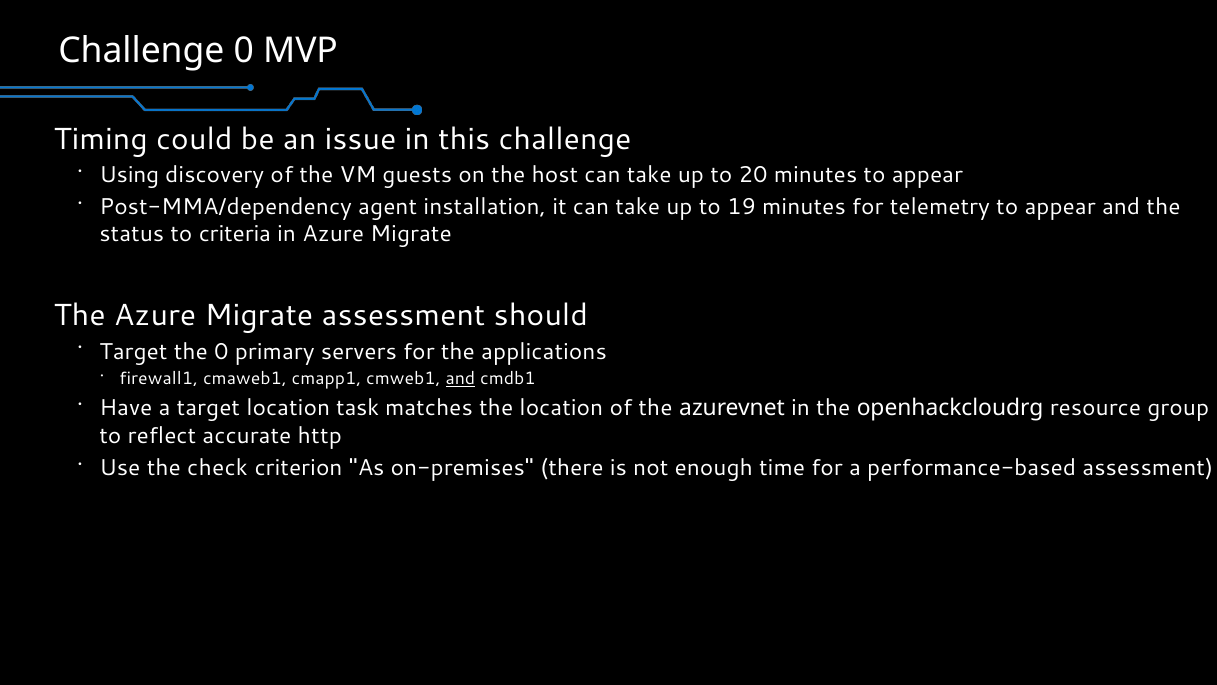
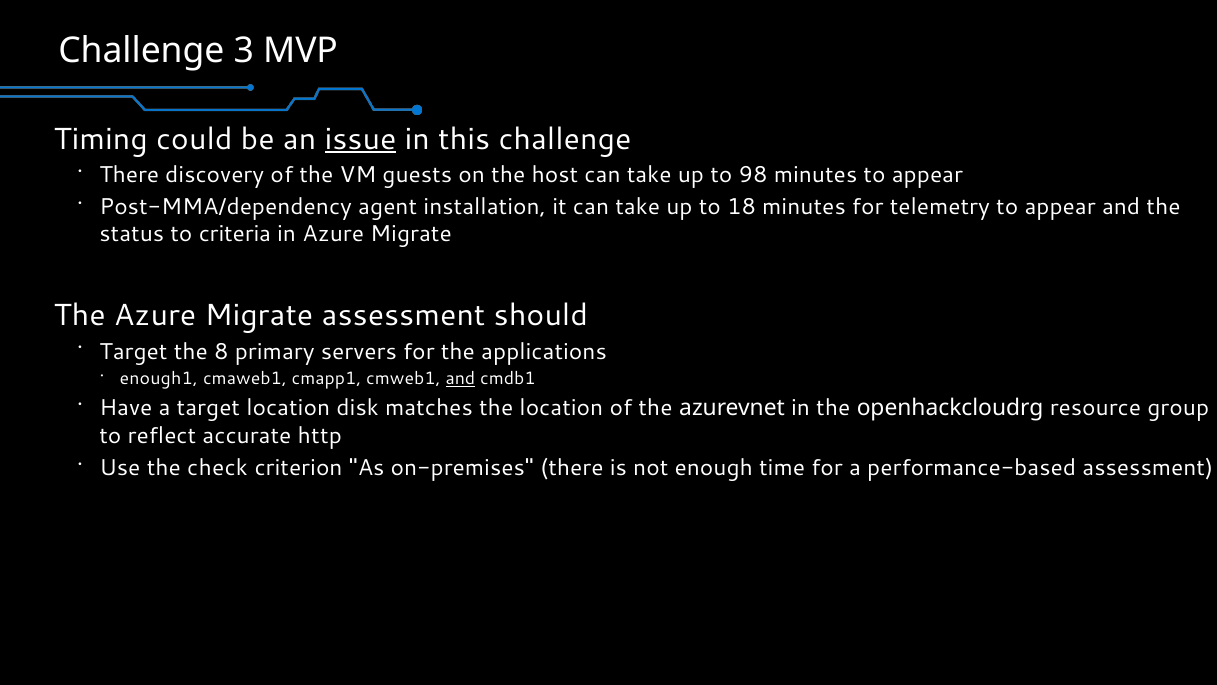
Challenge 0: 0 -> 3 (244, 51)
issue underline: none -> present (360, 139)
Using: Using -> There (129, 175)
20: 20 -> 98 (753, 175)
19: 19 -> 18 (742, 207)
the 0: 0 -> 8 (221, 351)
firewall1: firewall1 -> enough1 (159, 379)
task: task -> disk (358, 408)
